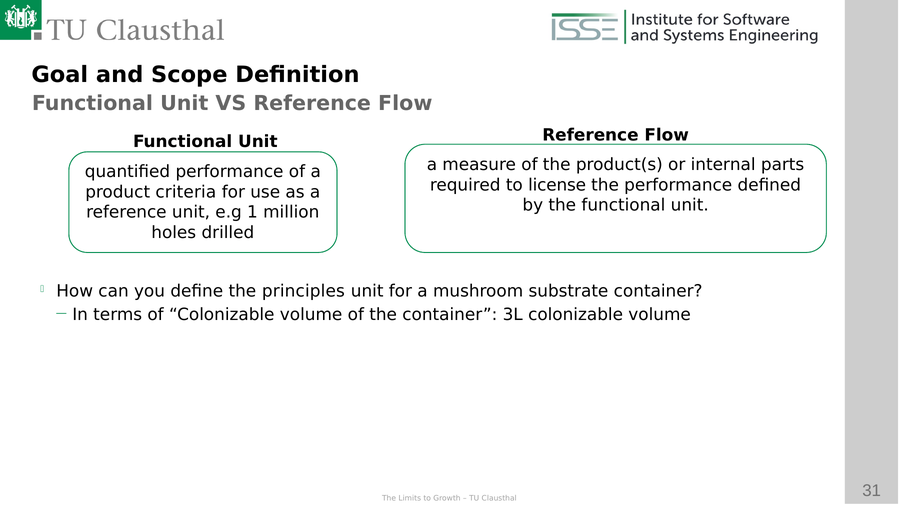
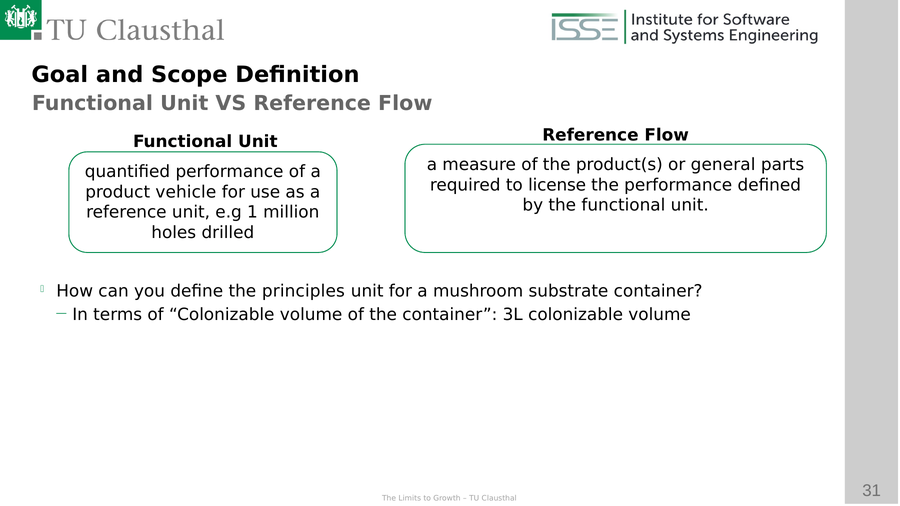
internal: internal -> general (723, 165)
criteria: criteria -> vehicle (186, 192)
